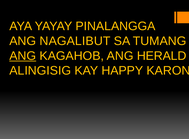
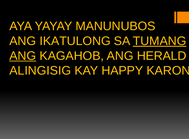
PINALANGGA: PINALANGGA -> MANUNUBOS (115, 26)
NAGALIBUT: NAGALIBUT -> IKATULONG (75, 41)
TUMANG underline: none -> present (160, 41)
